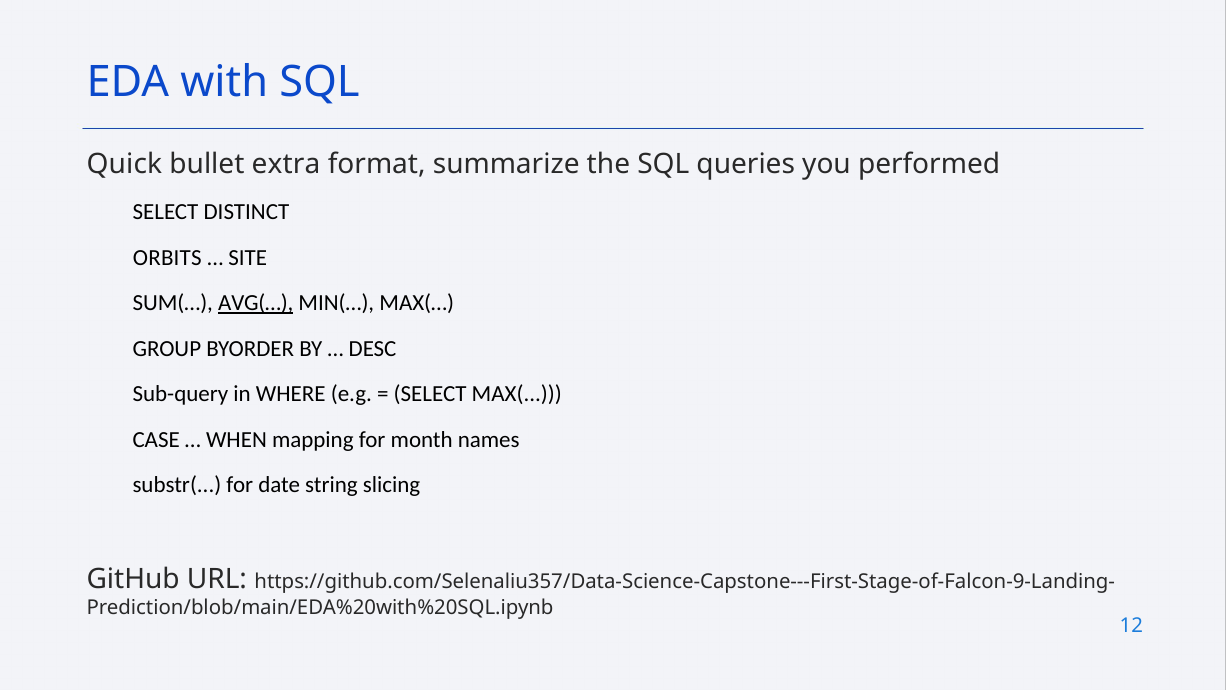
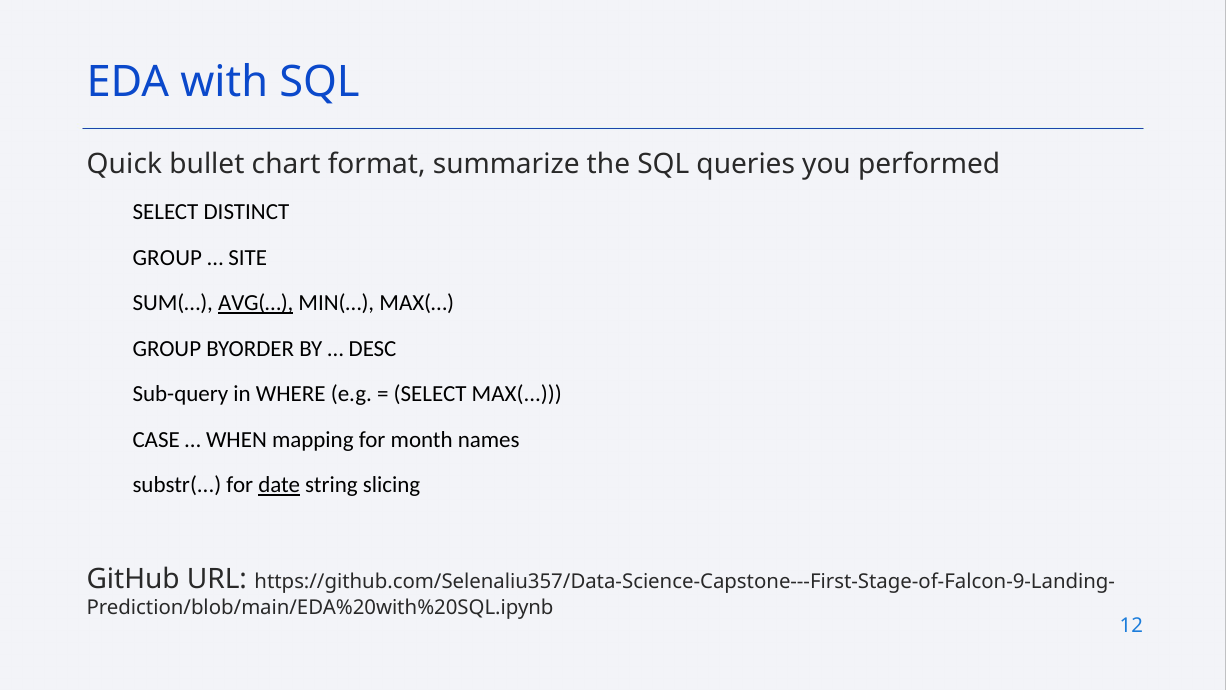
extra: extra -> chart (286, 164)
ORBITS: ORBITS -> GROUP (167, 257)
date underline: none -> present (279, 485)
